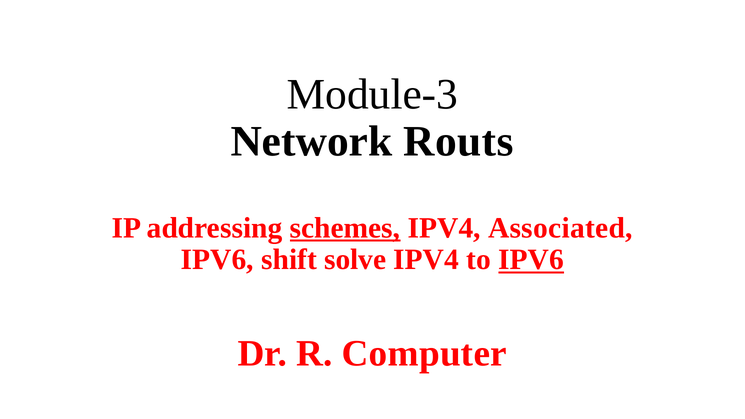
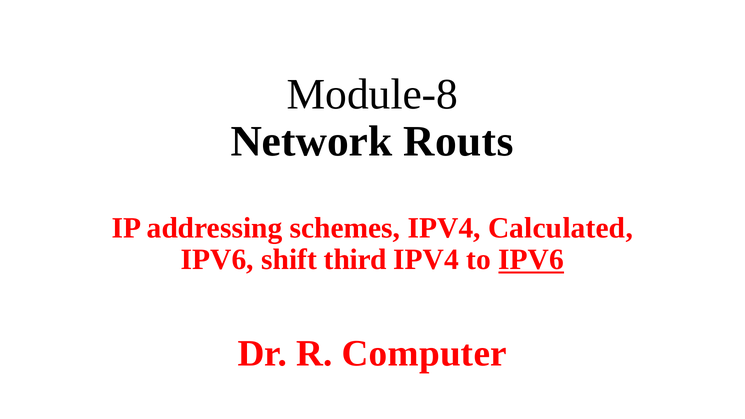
Module-3: Module-3 -> Module-8 (372, 95)
schemes underline: present -> none (345, 228)
Associated: Associated -> Calculated (560, 228)
solve: solve -> third (355, 260)
